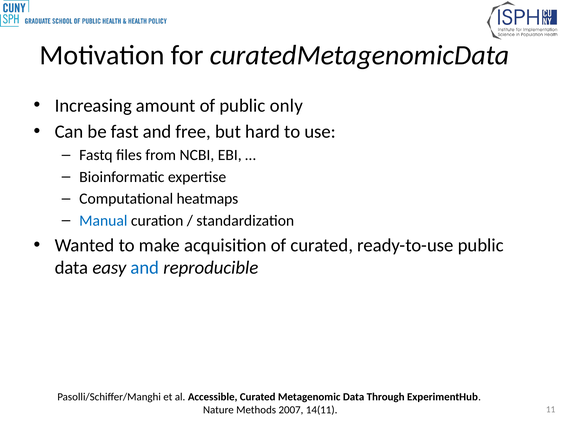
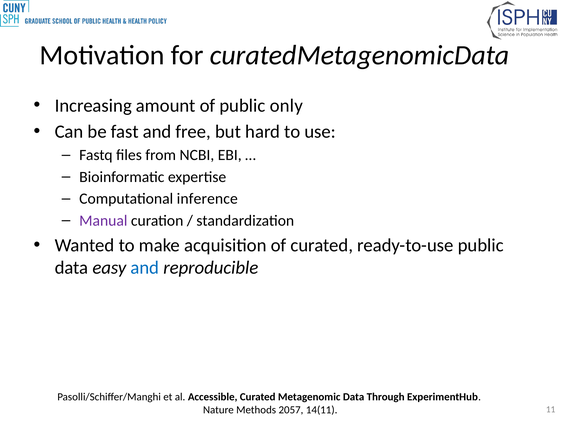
heatmaps: heatmaps -> inference (207, 199)
Manual colour: blue -> purple (103, 221)
2007: 2007 -> 2057 (291, 410)
